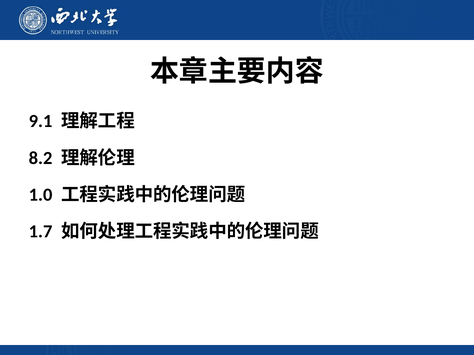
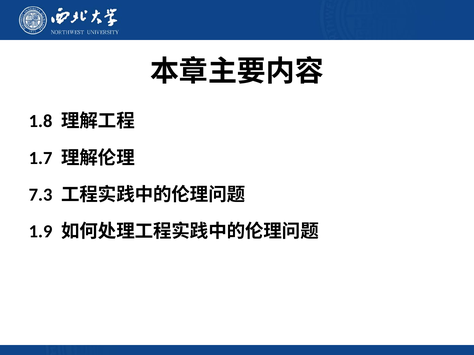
9.1: 9.1 -> 1.8 (41, 121)
8.2: 8.2 -> 1.7 (41, 158)
1.0: 1.0 -> 7.3 (41, 195)
1.7: 1.7 -> 1.9 (41, 232)
